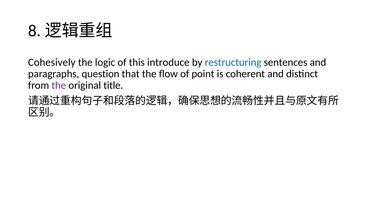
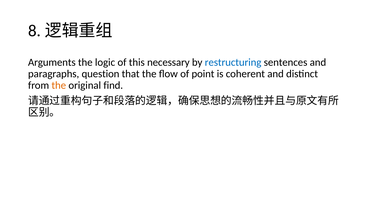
Cohesively: Cohesively -> Arguments (52, 62)
introduce: introduce -> necessary (168, 62)
the colour: purple -> orange (59, 85)
title: title -> find (113, 85)
